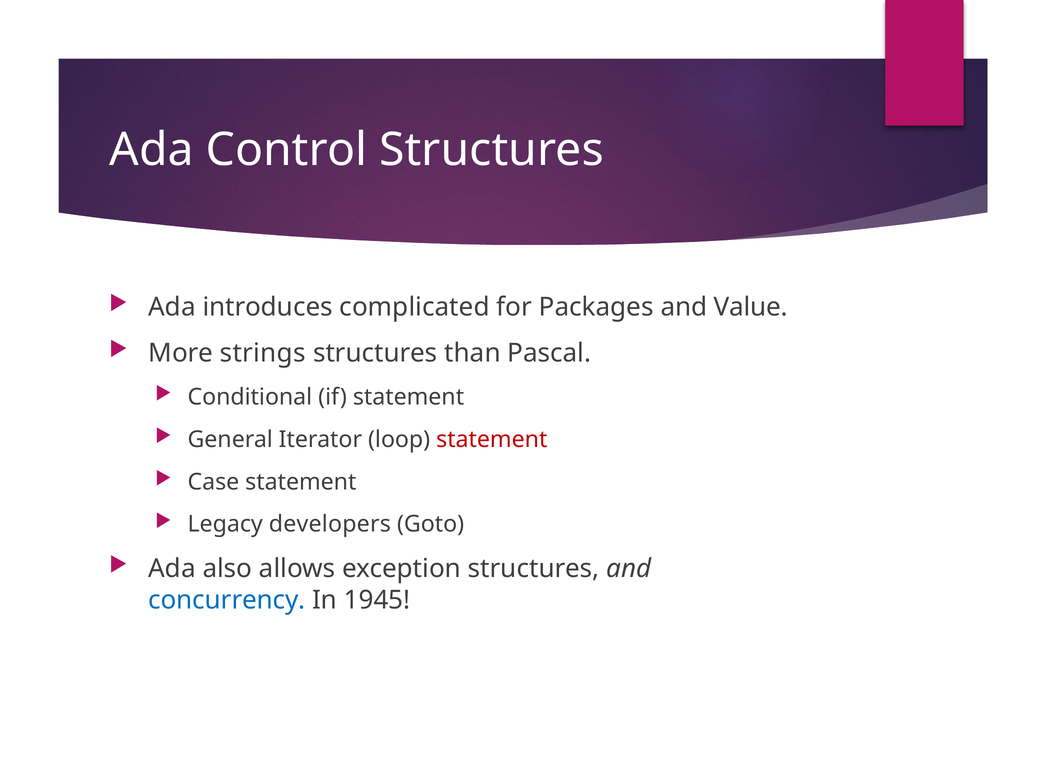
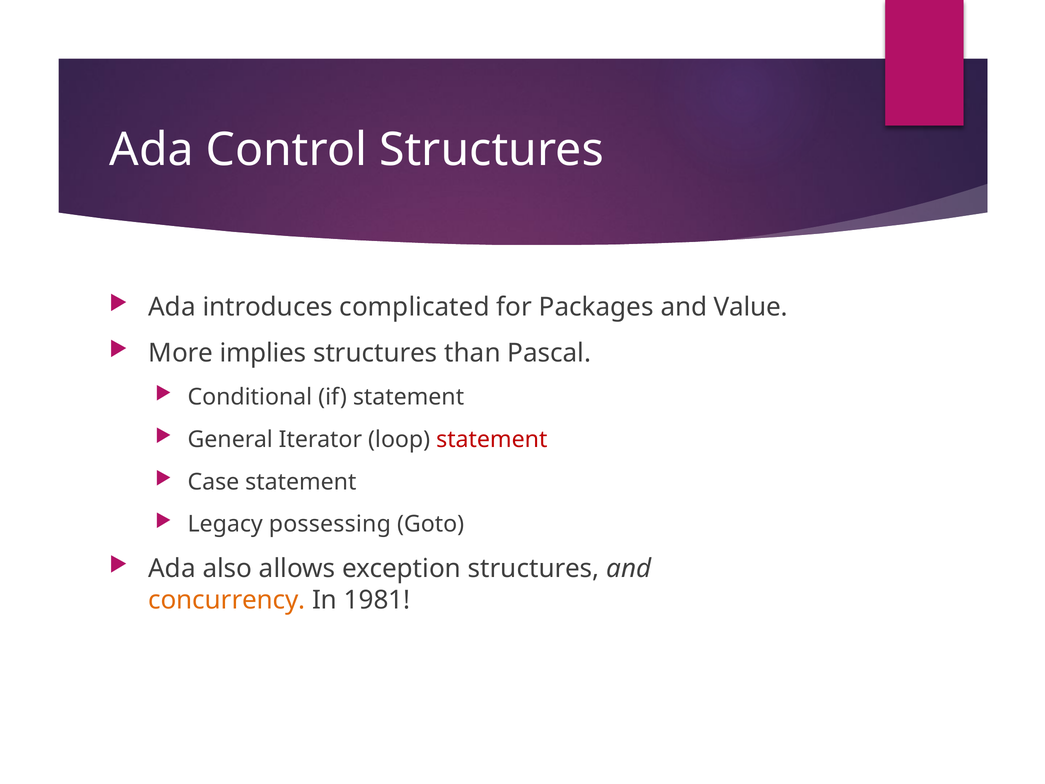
strings: strings -> implies (263, 353)
developers: developers -> possessing (330, 524)
concurrency colour: blue -> orange (227, 600)
1945: 1945 -> 1981 (377, 600)
